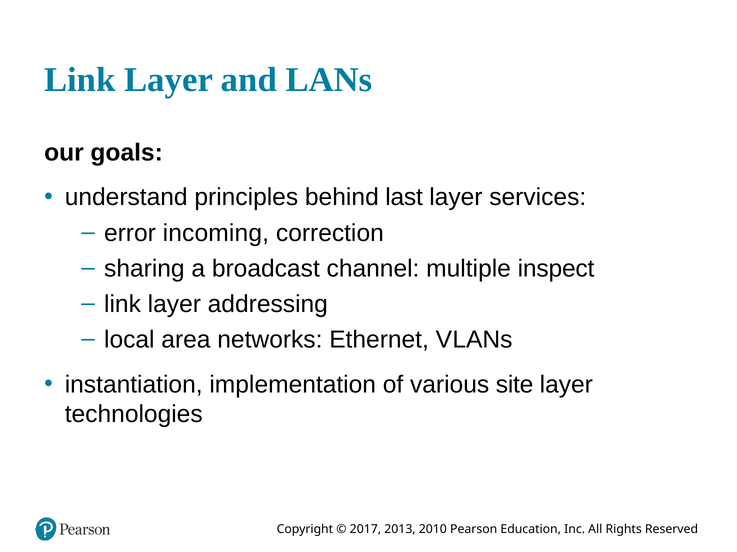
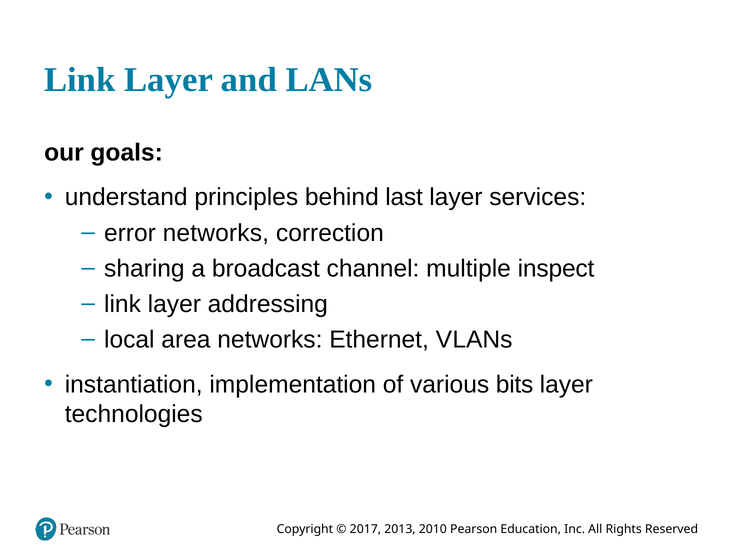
error incoming: incoming -> networks (216, 233)
site: site -> bits (515, 385)
